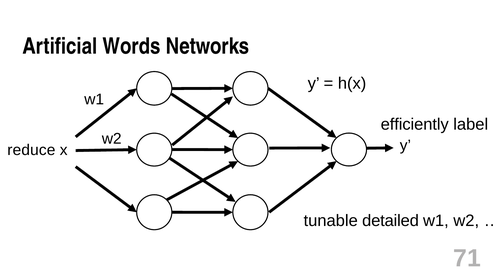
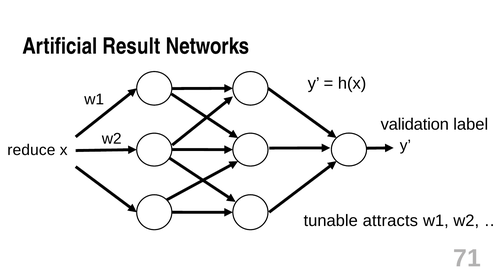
Words: Words -> Result (131, 46)
efficiently: efficiently -> validation (415, 124)
detailed: detailed -> attracts (390, 221)
